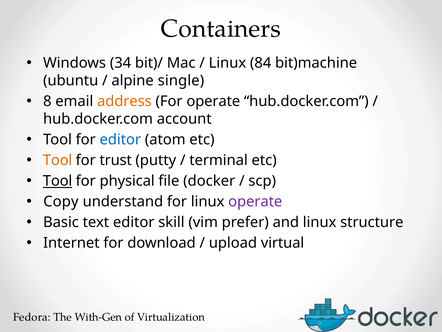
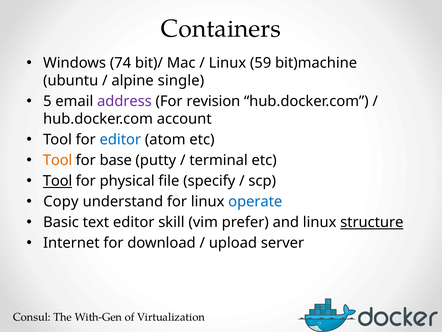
34: 34 -> 74 (120, 63)
84: 84 -> 59 (261, 63)
8: 8 -> 5 (47, 101)
address colour: orange -> purple (124, 101)
For operate: operate -> revision (213, 101)
trust: trust -> base (116, 160)
docker: docker -> specify (209, 181)
operate colour: purple -> blue (255, 201)
structure underline: none -> present (372, 222)
virtual: virtual -> server (282, 243)
Fedora: Fedora -> Consul (32, 317)
